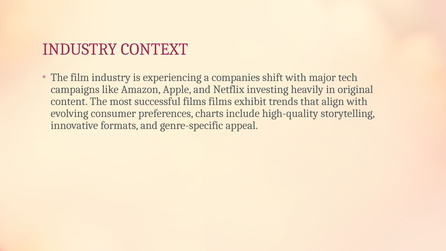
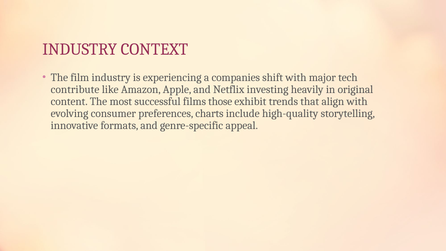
campaigns: campaigns -> contribute (75, 89)
films films: films -> those (220, 101)
